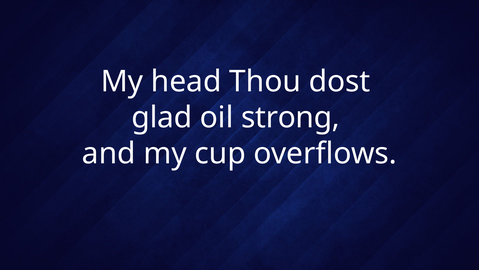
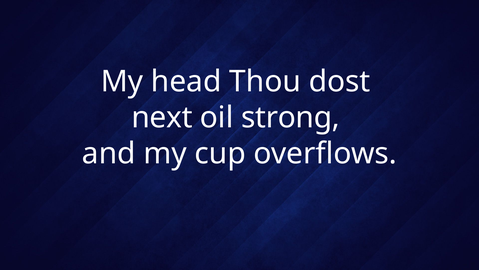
glad: glad -> next (162, 117)
